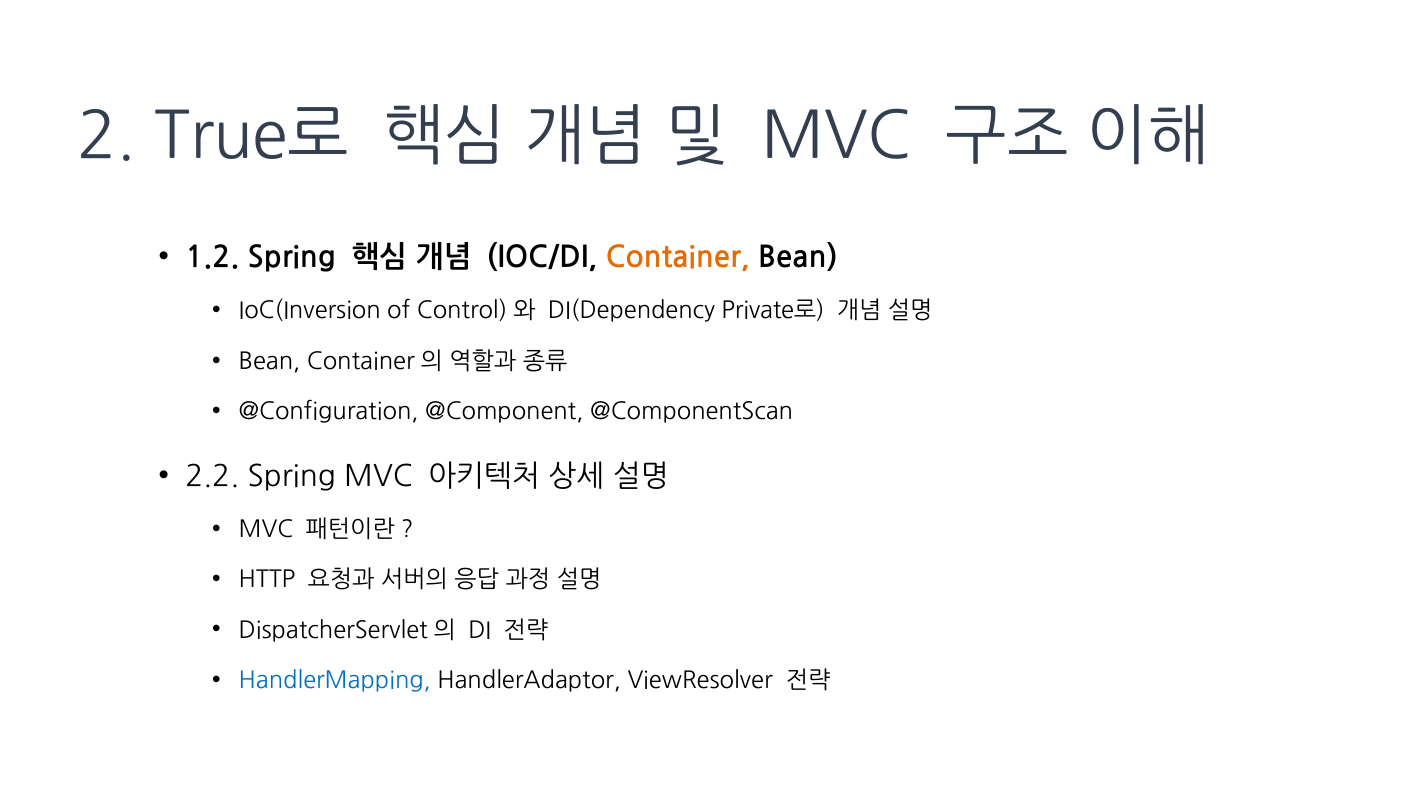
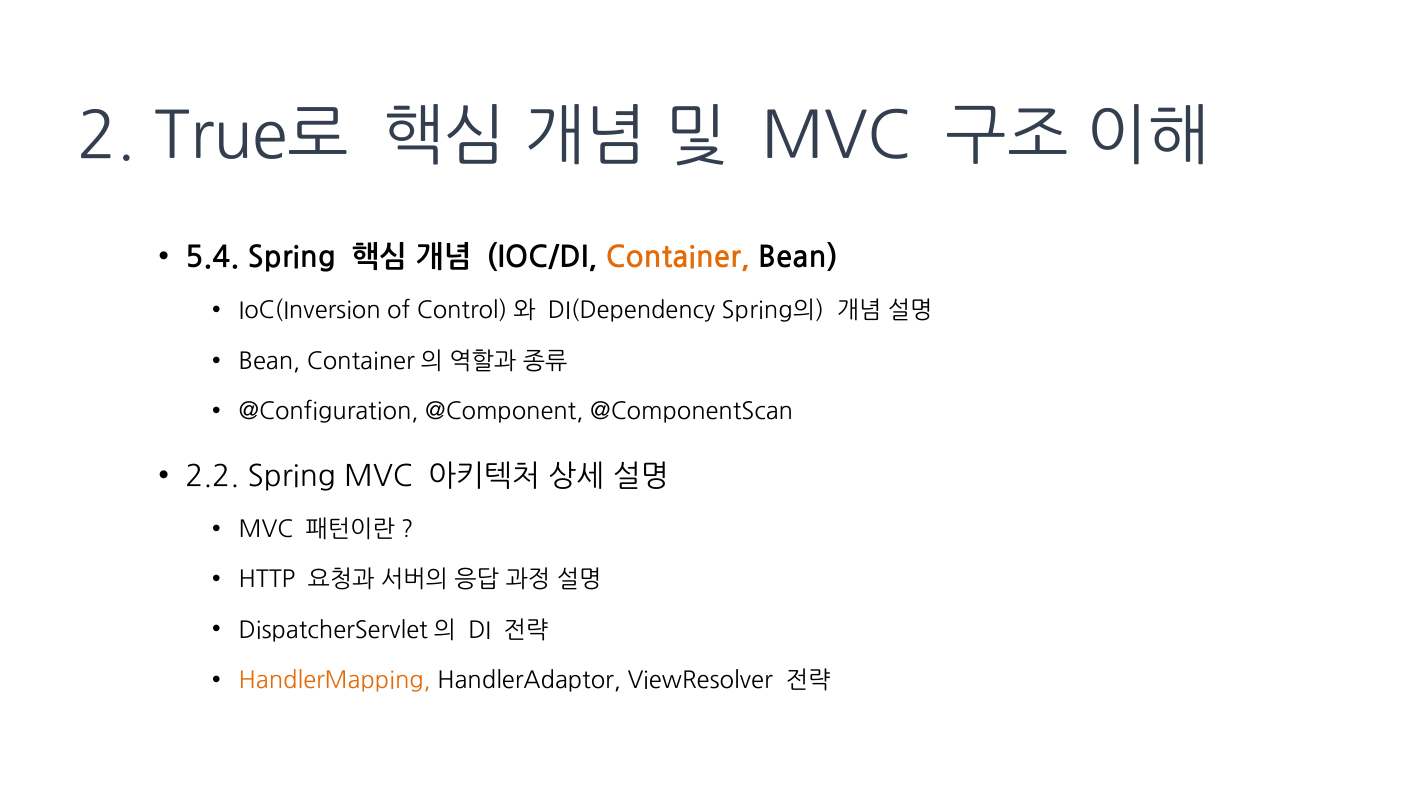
1.2: 1.2 -> 5.4 (212, 258)
Private로: Private로 -> Spring의 (773, 311)
HandlerMapping colour: blue -> orange (335, 680)
